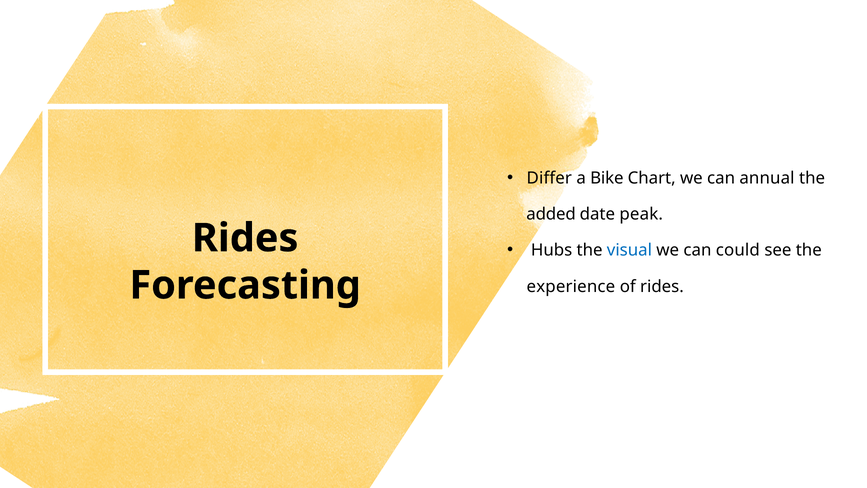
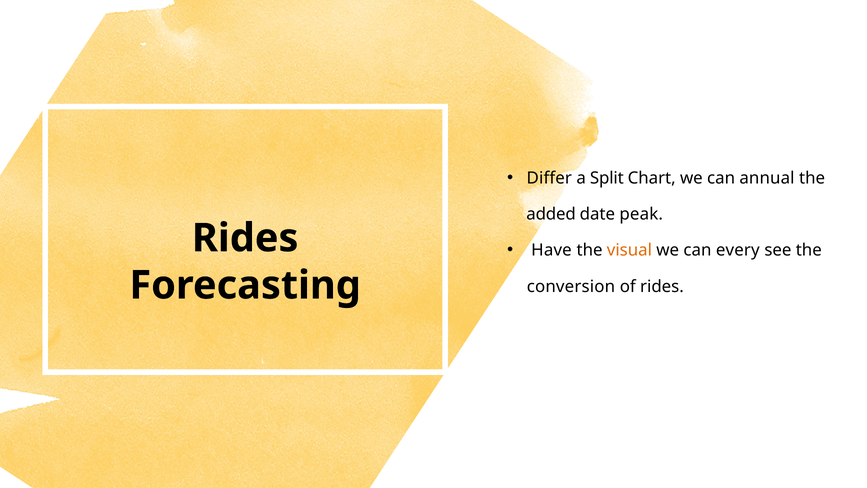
Bike: Bike -> Split (607, 178)
Hubs: Hubs -> Have (551, 250)
visual colour: blue -> orange (629, 250)
could: could -> every (738, 250)
experience: experience -> conversion (571, 286)
